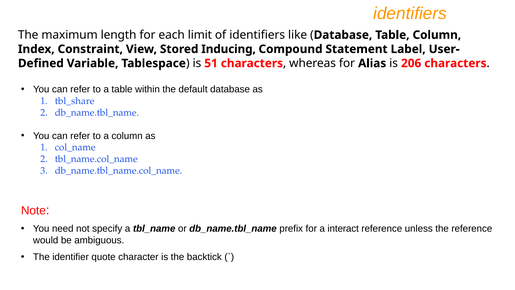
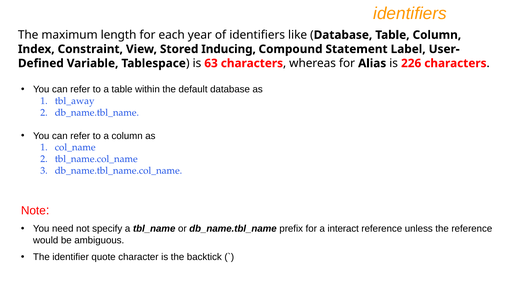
limit: limit -> year (200, 35)
51: 51 -> 63 (211, 63)
206: 206 -> 226 (411, 63)
tbl_share: tbl_share -> tbl_away (75, 101)
